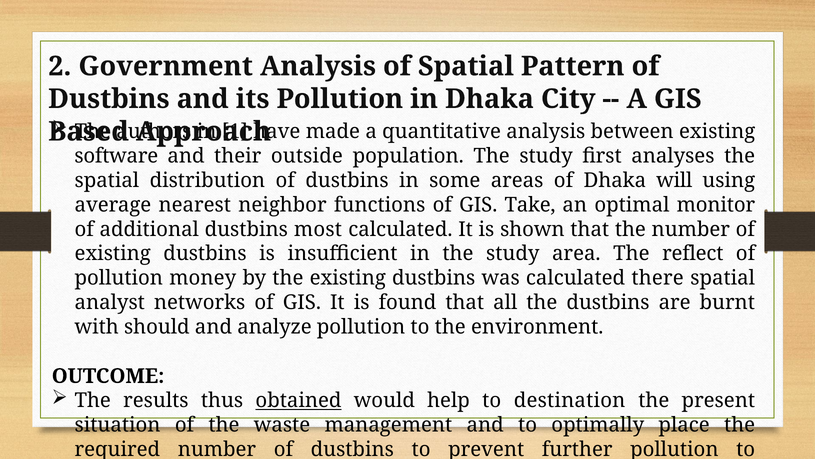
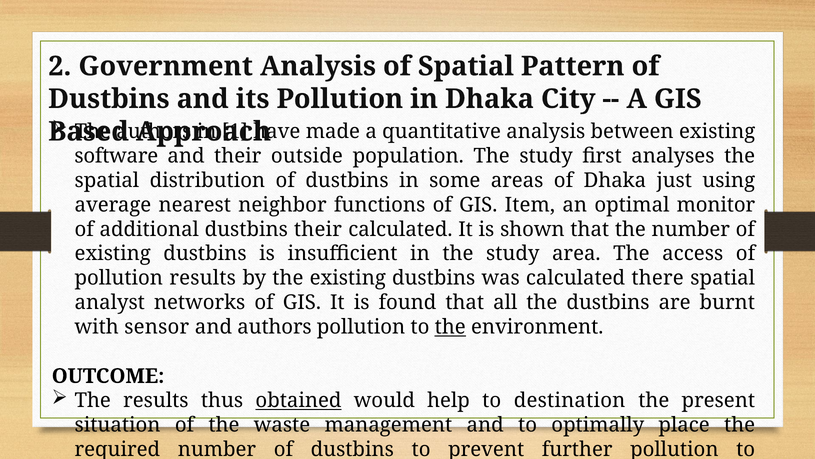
will: will -> just (674, 180)
Take: Take -> Item (530, 205)
dustbins most: most -> their (318, 229)
reflect: reflect -> access (693, 253)
pollution money: money -> results (203, 278)
should: should -> sensor (157, 327)
and analyze: analyze -> authors (275, 327)
the underline: none -> present (450, 327)
